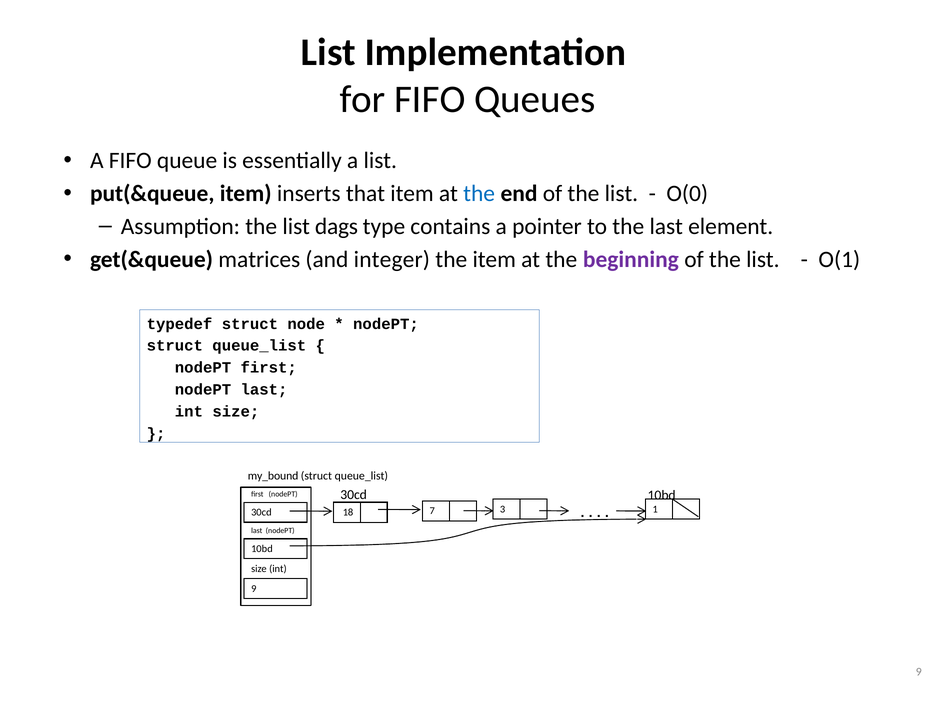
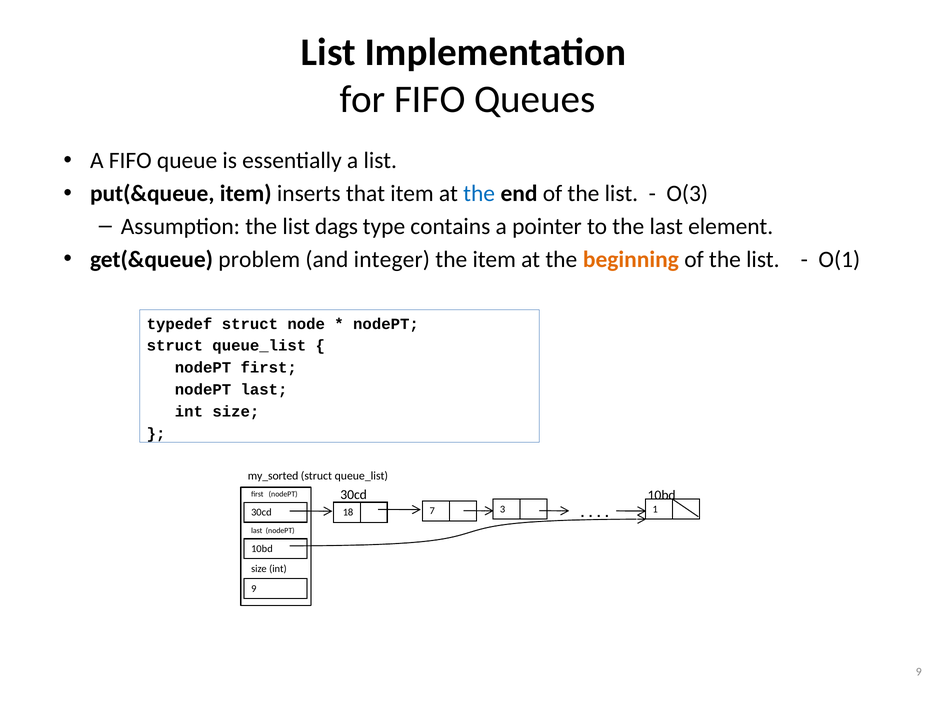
O(0: O(0 -> O(3 (687, 194)
matrices: matrices -> problem (259, 259)
beginning colour: purple -> orange (631, 259)
my_bound: my_bound -> my_sorted (273, 476)
